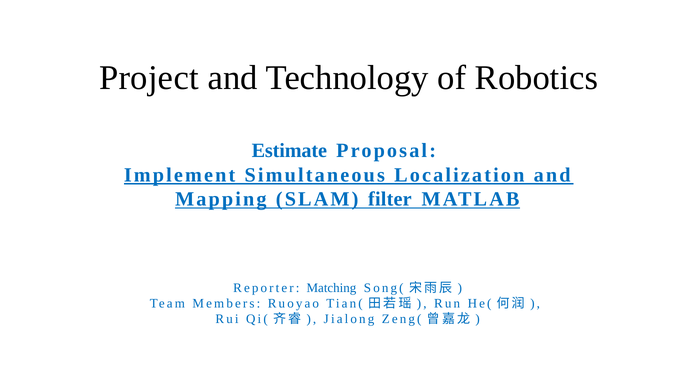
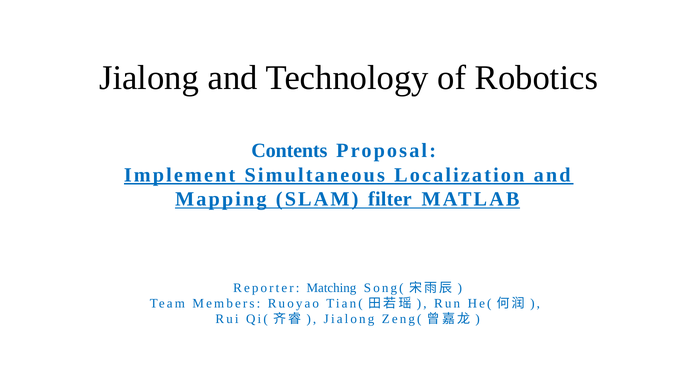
Project: Project -> Jialong (149, 78)
Estimate: Estimate -> Contents (289, 151)
